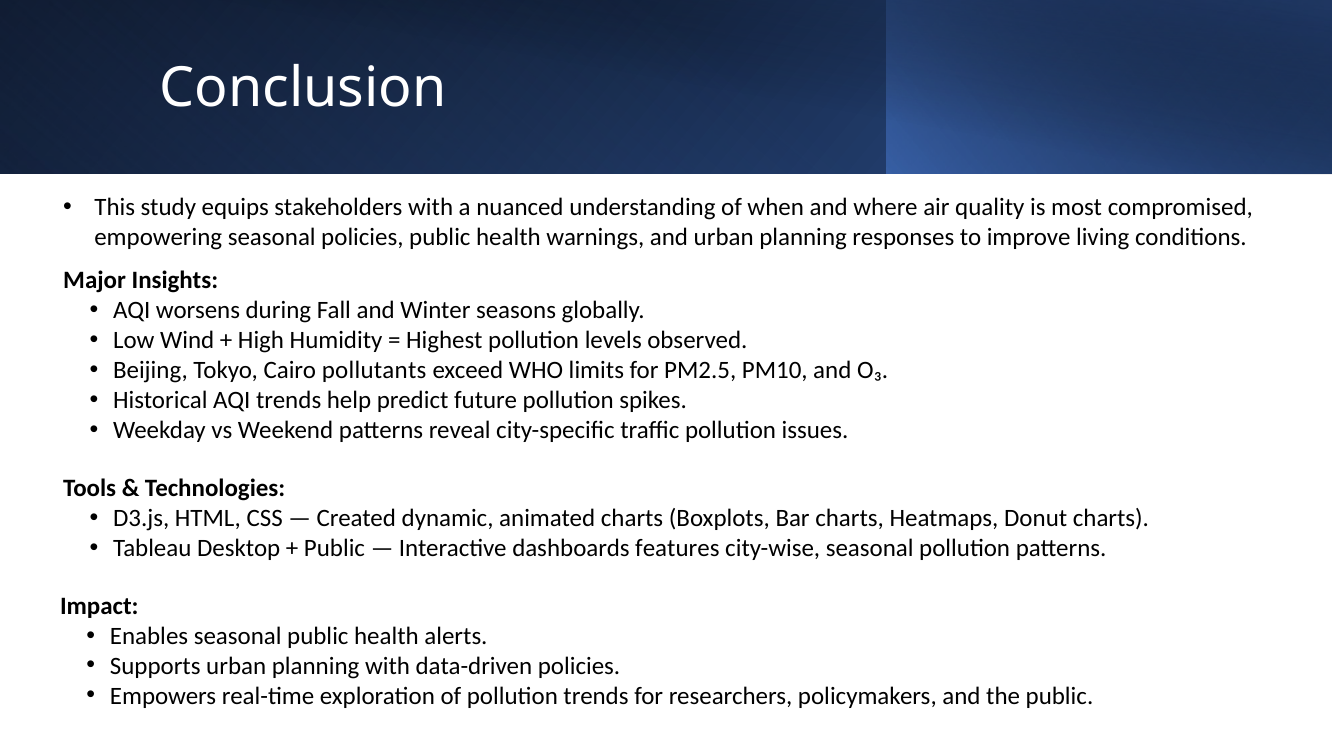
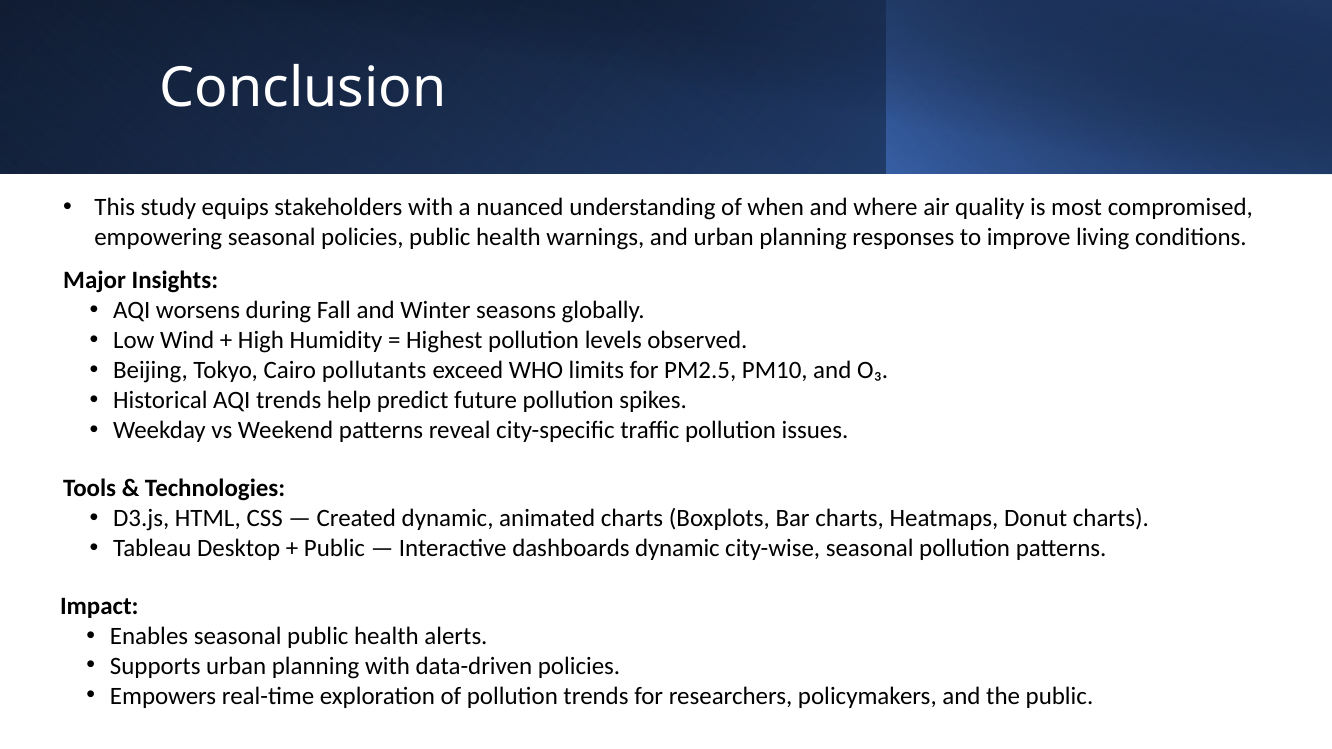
dashboards features: features -> dynamic (677, 549)
